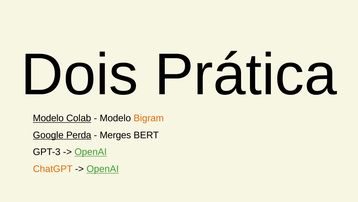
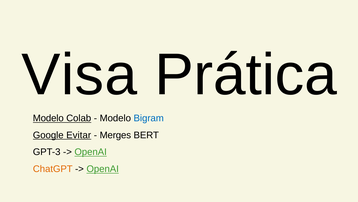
Dois: Dois -> Visa (79, 75)
Bigram colour: orange -> blue (149, 118)
Perda: Perda -> Evitar (79, 135)
